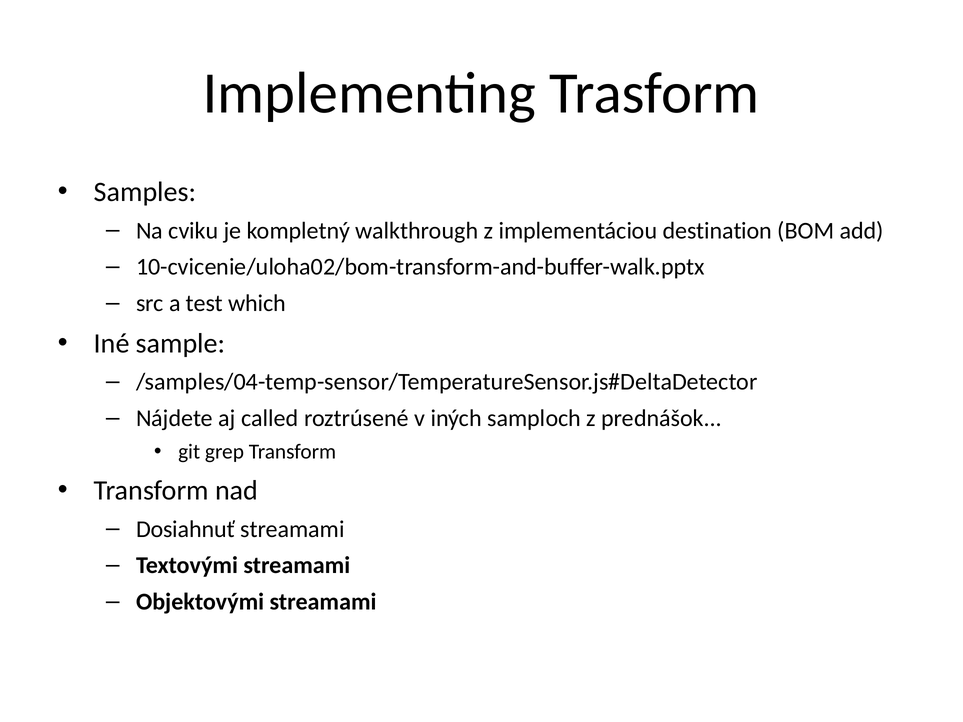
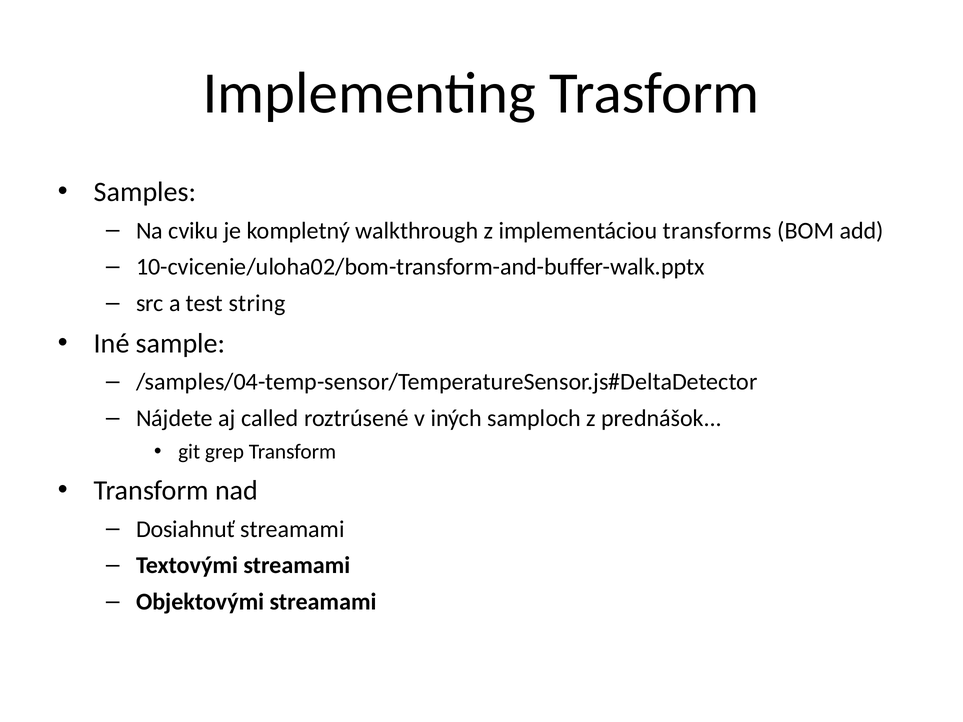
destination: destination -> transforms (717, 231)
which: which -> string (257, 303)
